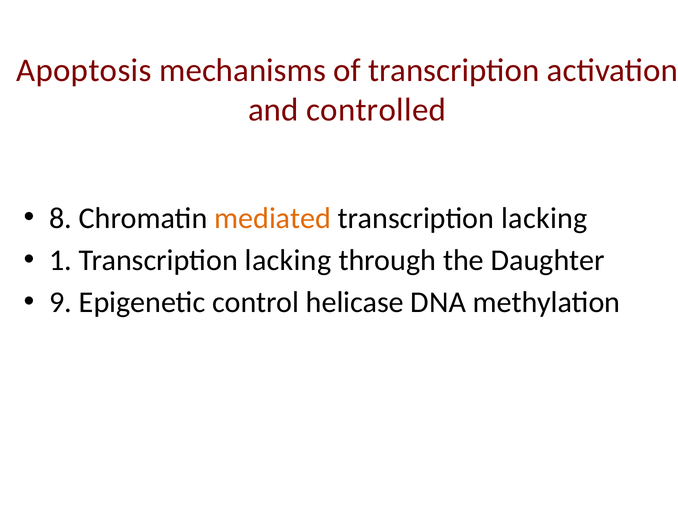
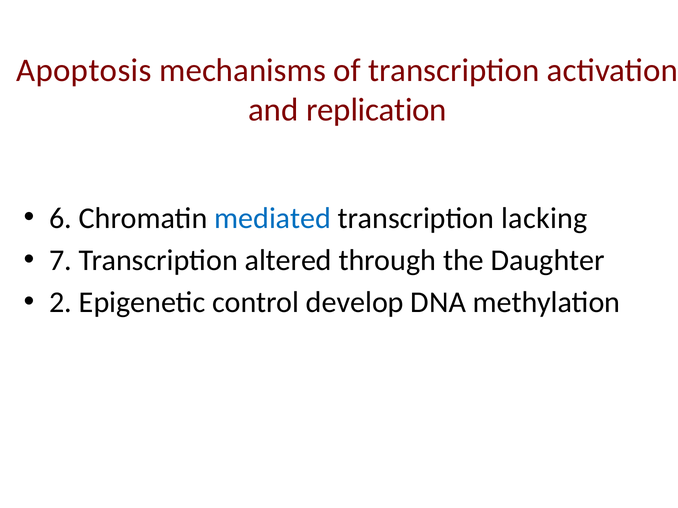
controlled: controlled -> replication (376, 110)
8: 8 -> 6 (61, 218)
mediated colour: orange -> blue (273, 218)
1: 1 -> 7 (61, 261)
lacking: lacking -> altered (288, 261)
9: 9 -> 2 (61, 303)
helicase: helicase -> develop (355, 303)
